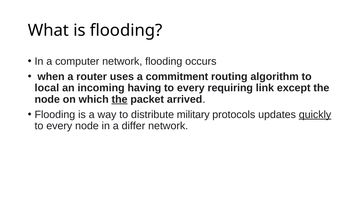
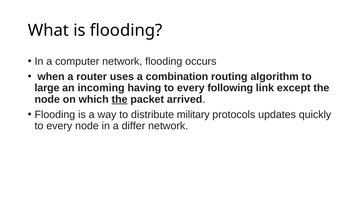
commitment: commitment -> combination (177, 77)
local: local -> large (47, 88)
requiring: requiring -> following (230, 88)
quickly underline: present -> none (315, 115)
